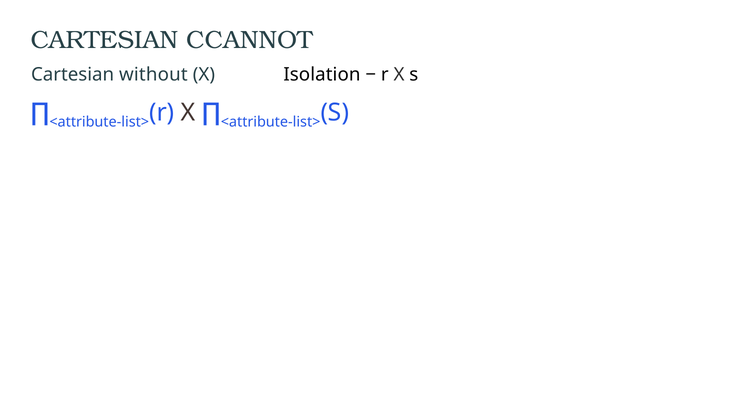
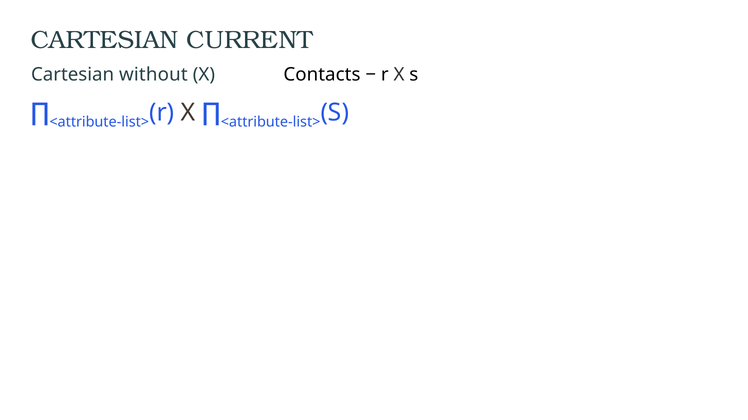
CCANNOT: CCANNOT -> CURRENT (249, 40)
Isolation: Isolation -> Contacts (322, 74)
